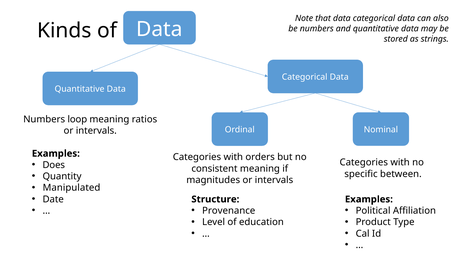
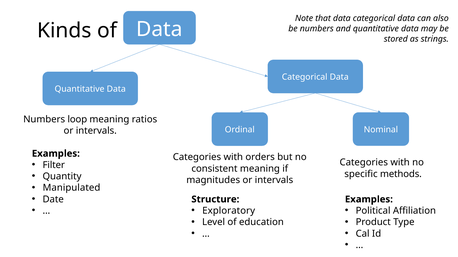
Does: Does -> Filter (54, 165)
between: between -> methods (401, 174)
Provenance: Provenance -> Exploratory (229, 211)
